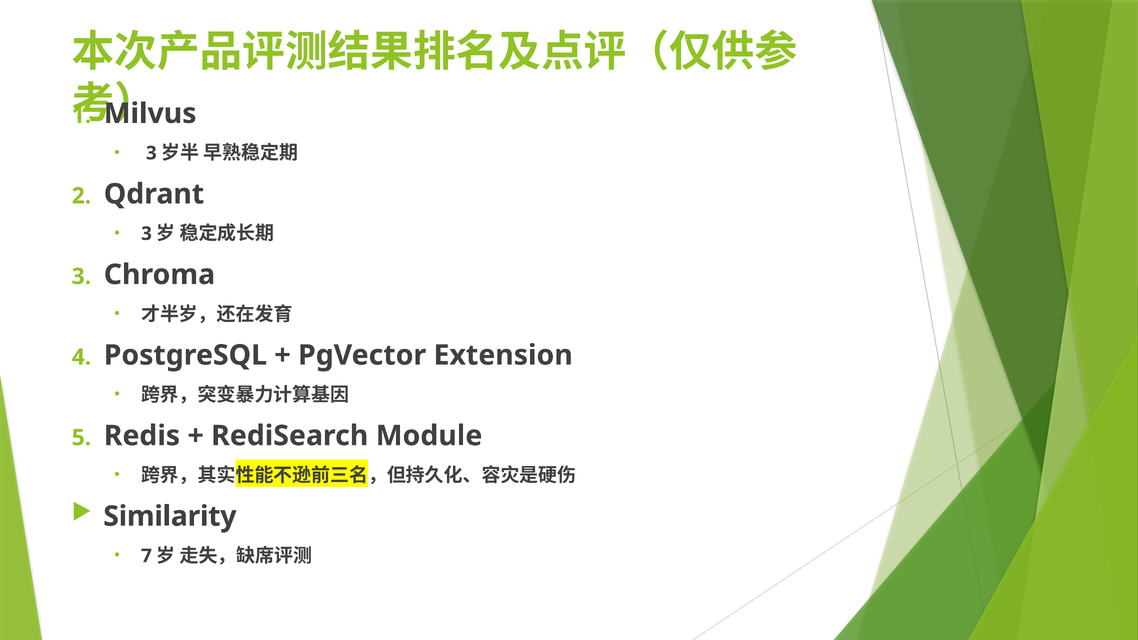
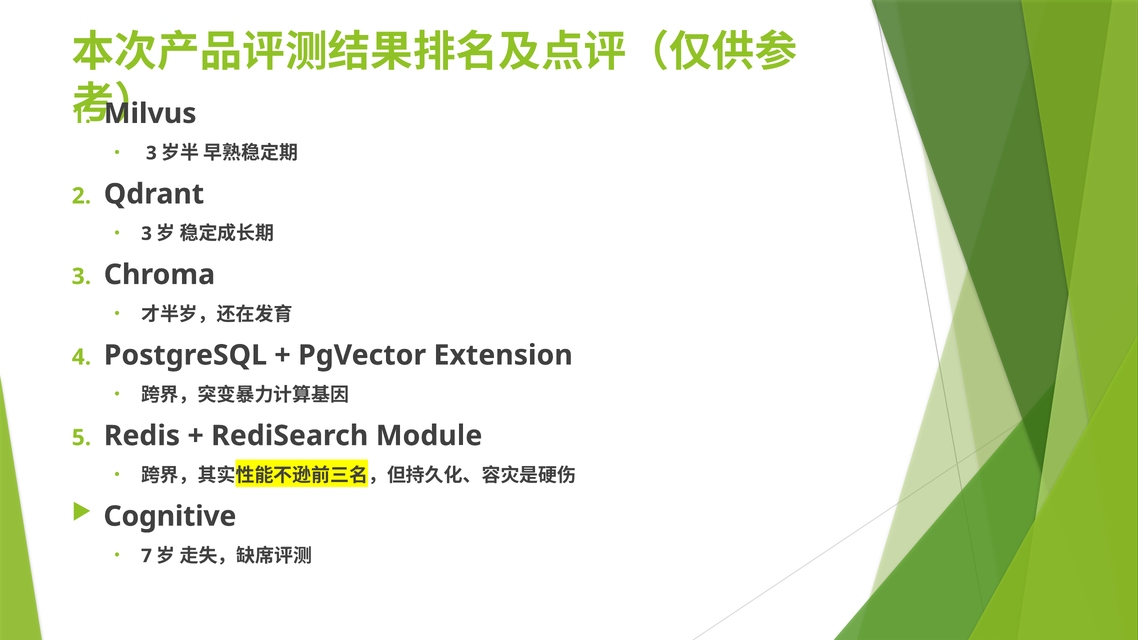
Similarity: Similarity -> Cognitive (170, 516)
